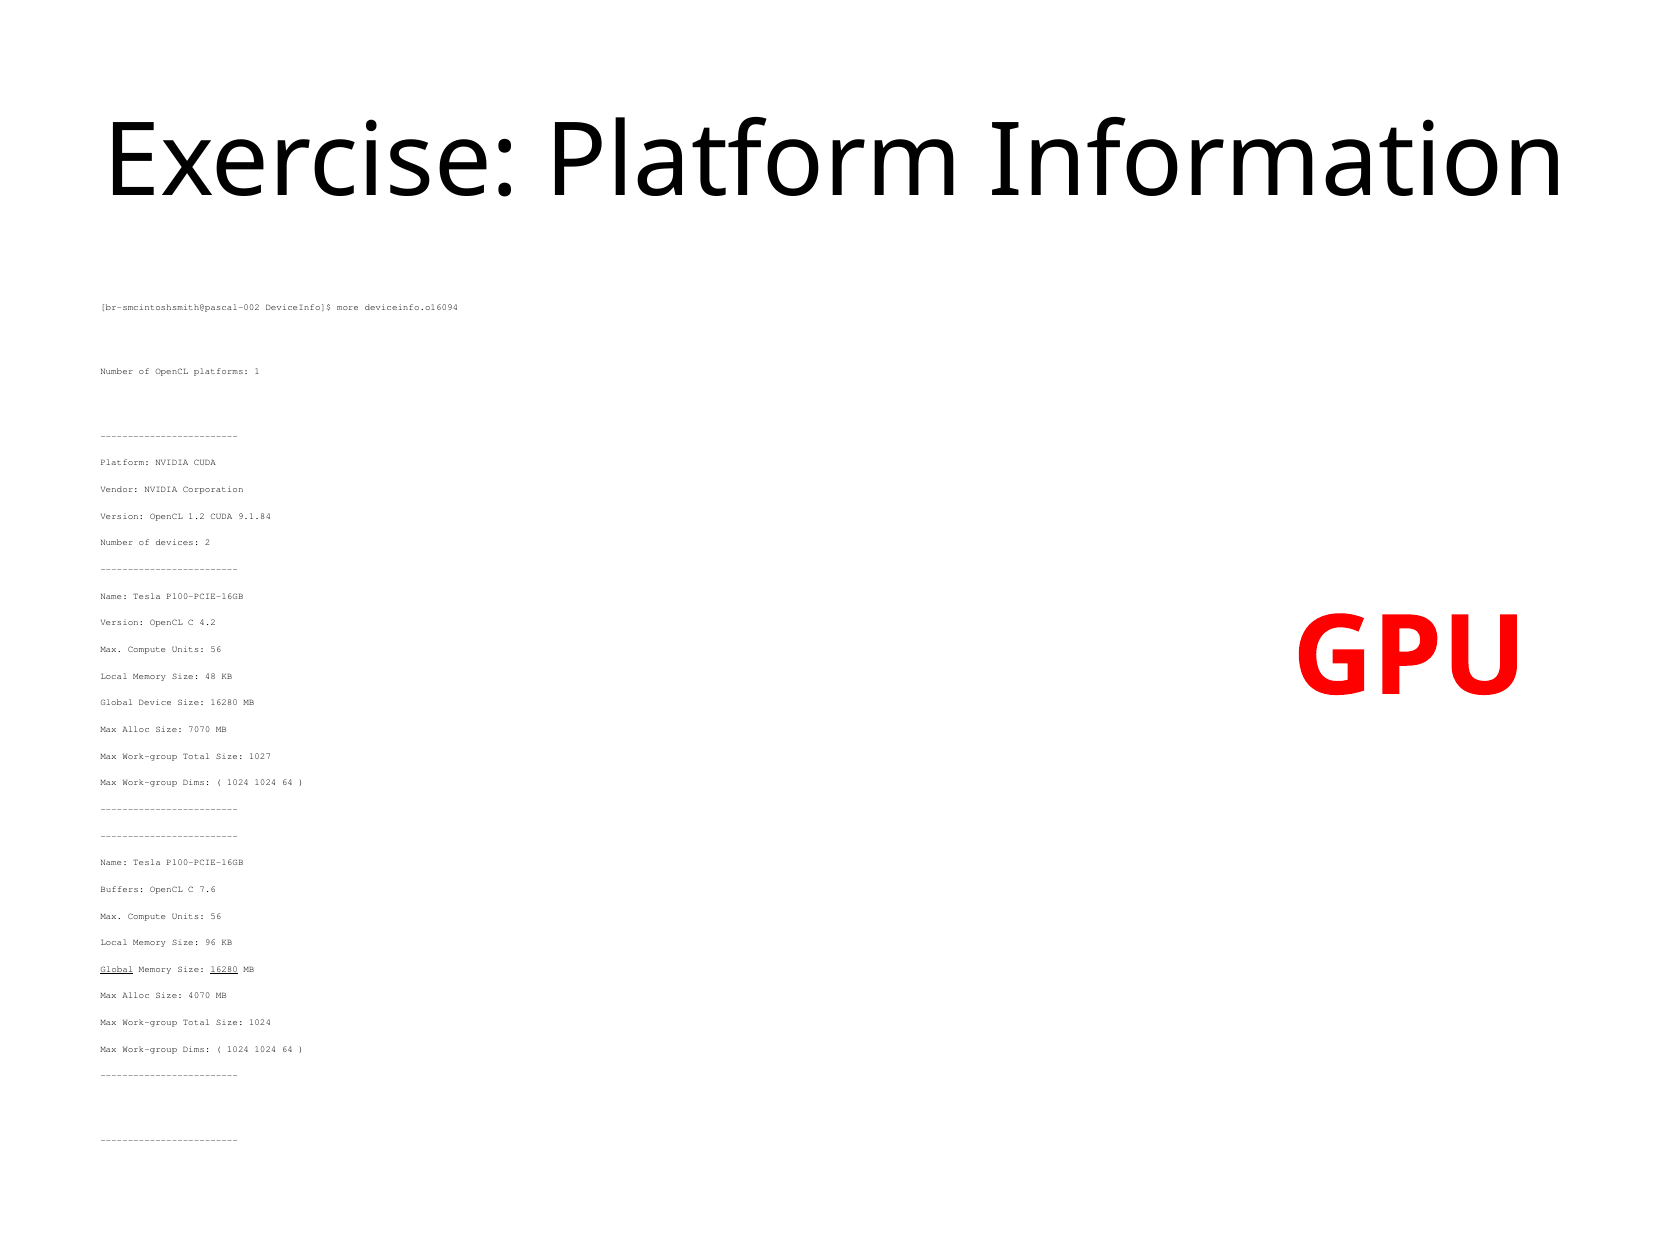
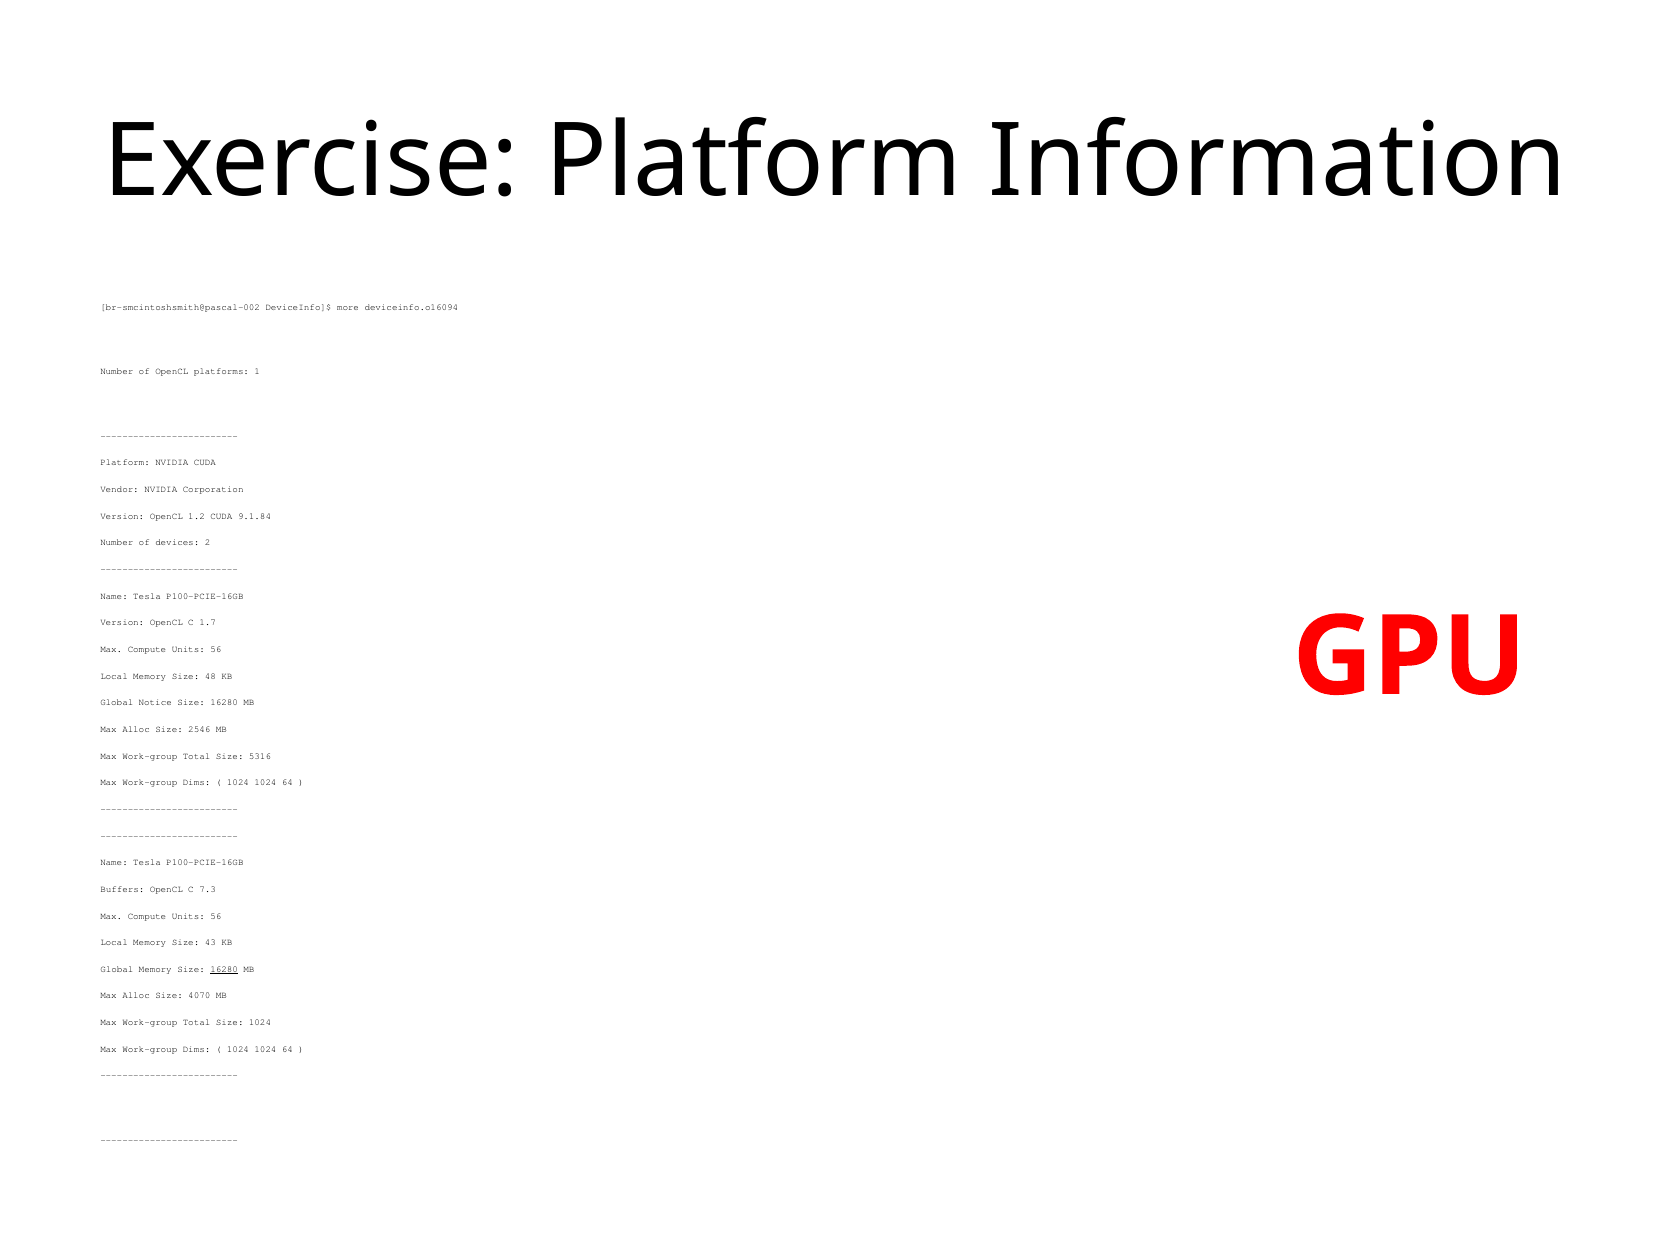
4.2: 4.2 -> 1.7 (208, 623)
Device: Device -> Notice (155, 703)
7070: 7070 -> 2546 (199, 729)
1027: 1027 -> 5316 (260, 756)
7.6: 7.6 -> 7.3 (208, 889)
96: 96 -> 43 (210, 943)
Global underline: present -> none (117, 969)
